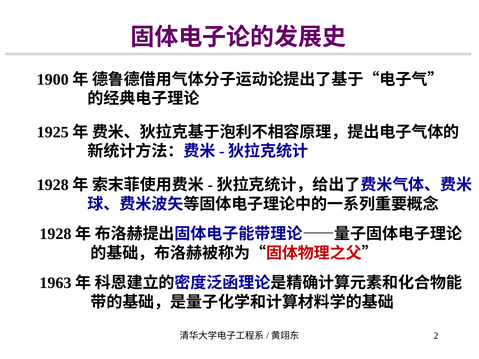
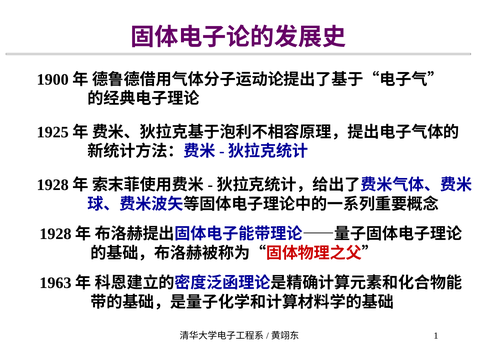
2: 2 -> 1 (436, 336)
